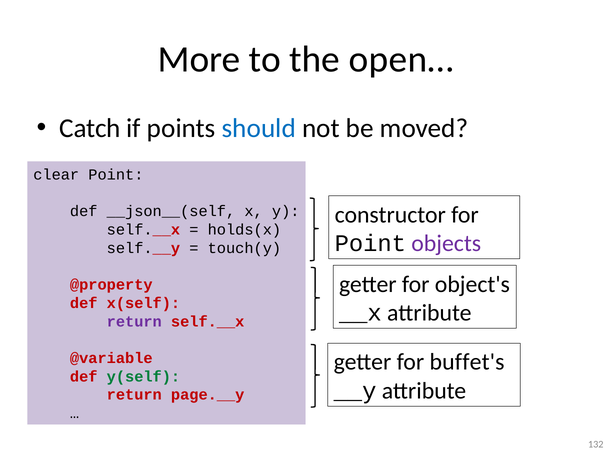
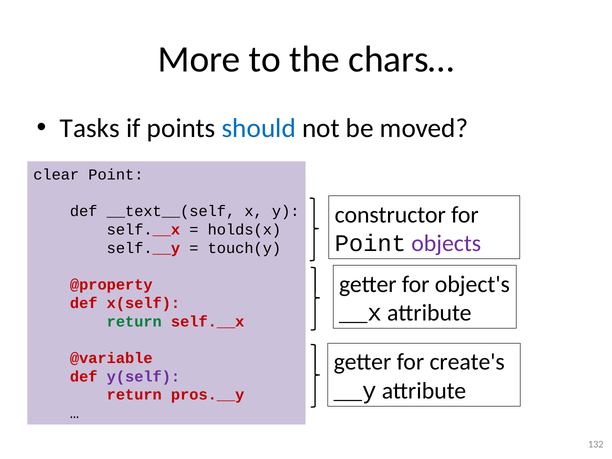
open…: open… -> chars… (401, 59)
Catch: Catch -> Tasks (90, 128)
__json__(self: __json__(self -> __text__(self (171, 211)
return colour: purple -> green (134, 321)
buffet's: buffet's -> create's (467, 362)
y(self colour: green -> purple (143, 377)
page.__y: page.__y -> pros.__y (208, 395)
